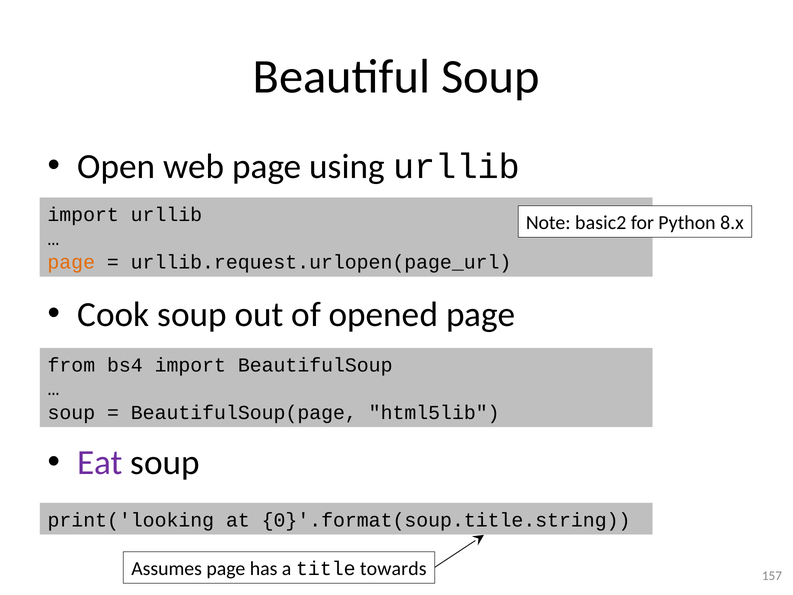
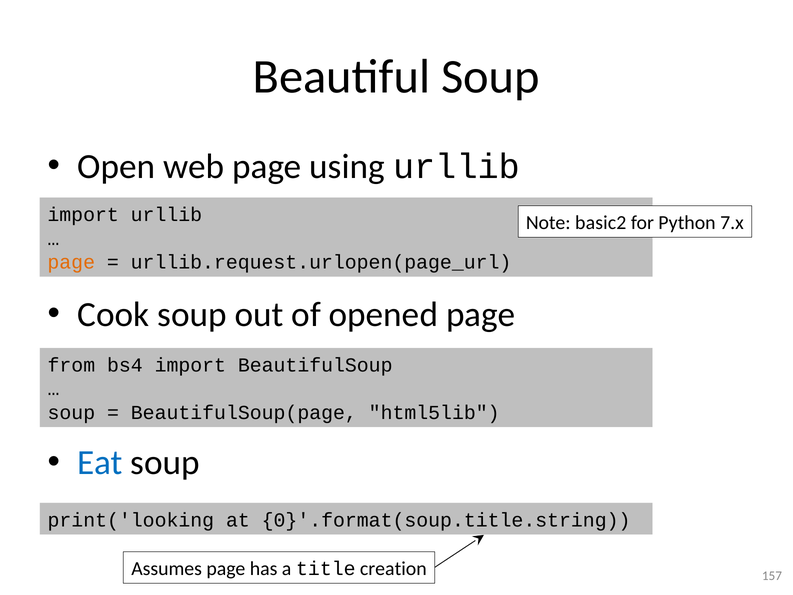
8.x: 8.x -> 7.x (732, 223)
Eat colour: purple -> blue (100, 463)
towards: towards -> creation (393, 568)
